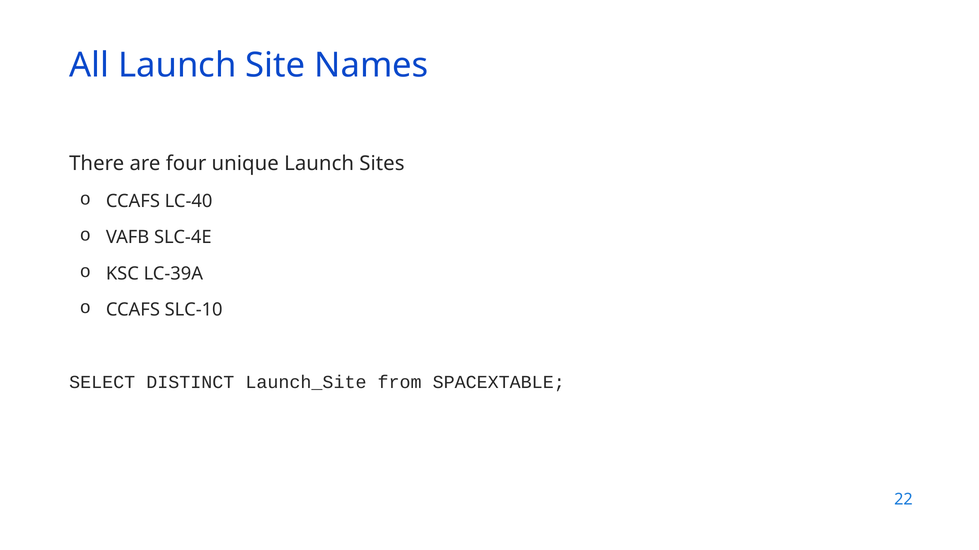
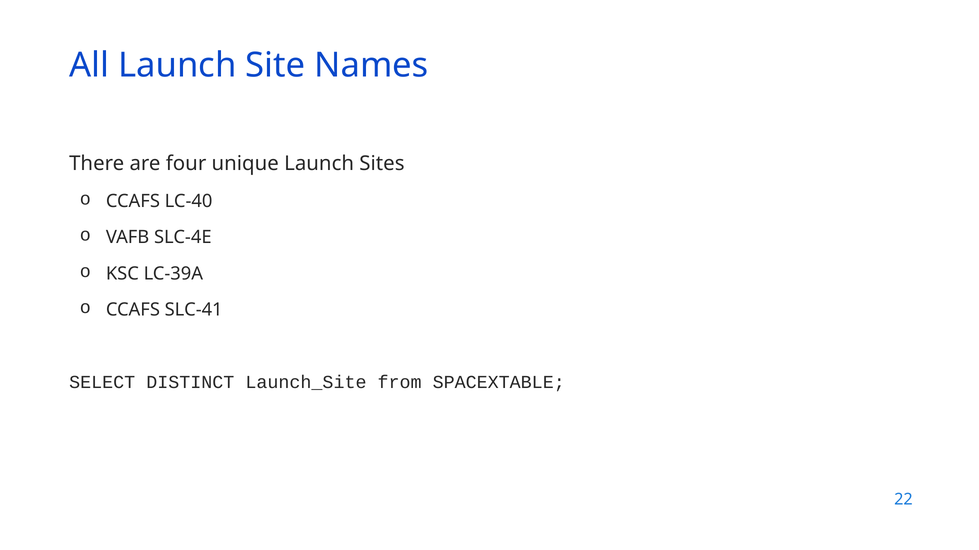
SLC-10: SLC-10 -> SLC-41 (194, 310)
